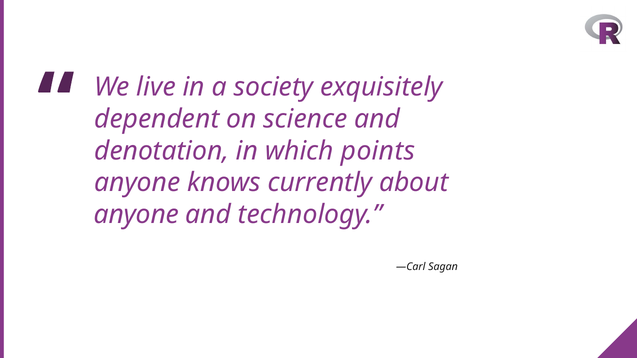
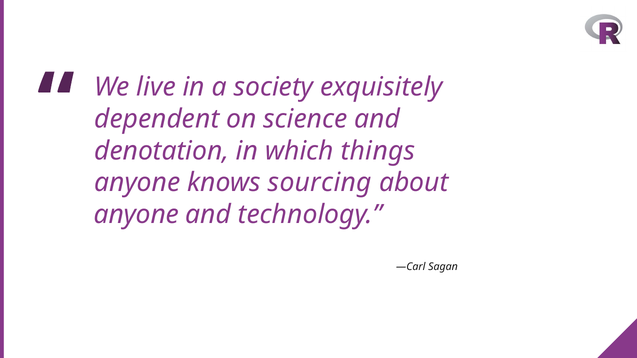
points: points -> things (378, 151)
currently: currently -> sourcing (320, 183)
